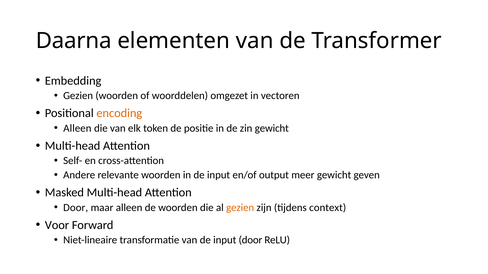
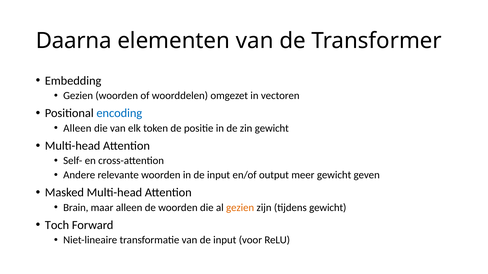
encoding colour: orange -> blue (119, 113)
Door: Door -> Brain (76, 208)
tijdens context: context -> gewicht (328, 208)
Voor: Voor -> Toch (57, 225)
input door: door -> voor (250, 240)
